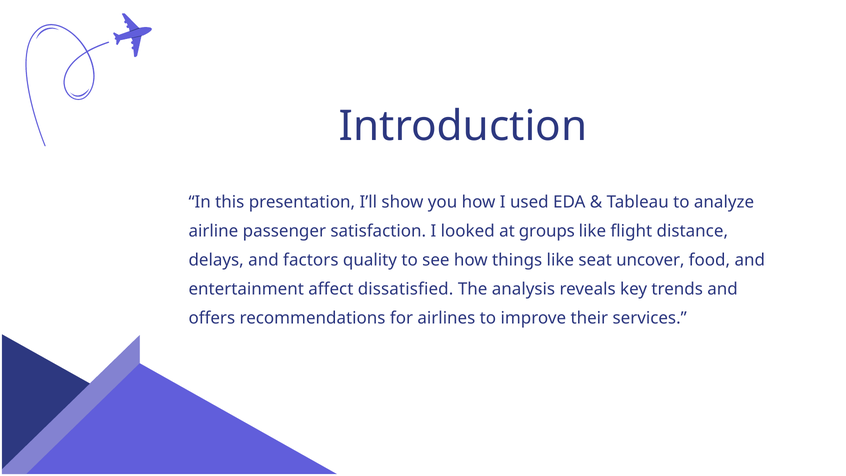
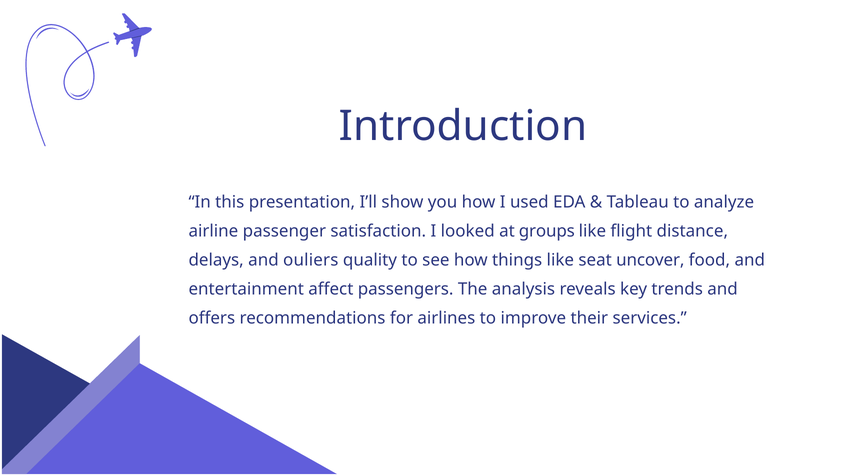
factors: factors -> ouliers (311, 260)
dissatisfied: dissatisfied -> passengers (406, 289)
